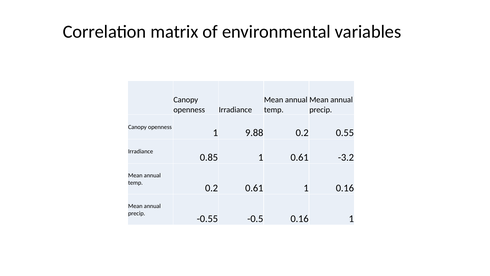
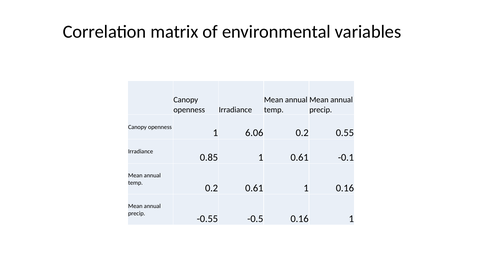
9.88: 9.88 -> 6.06 (254, 133)
-3.2: -3.2 -> -0.1 (346, 157)
